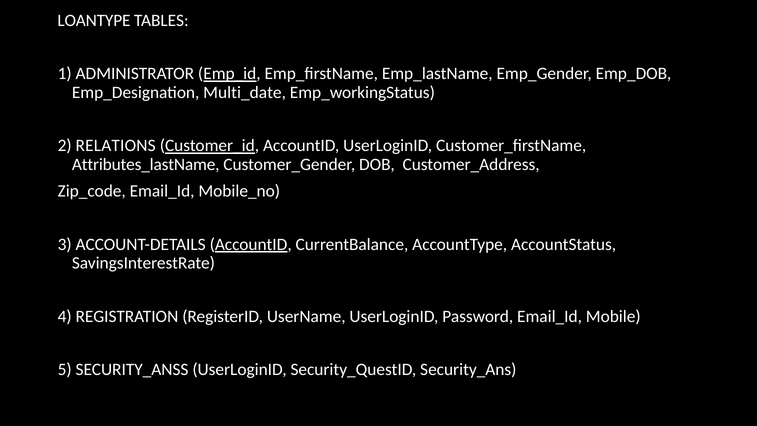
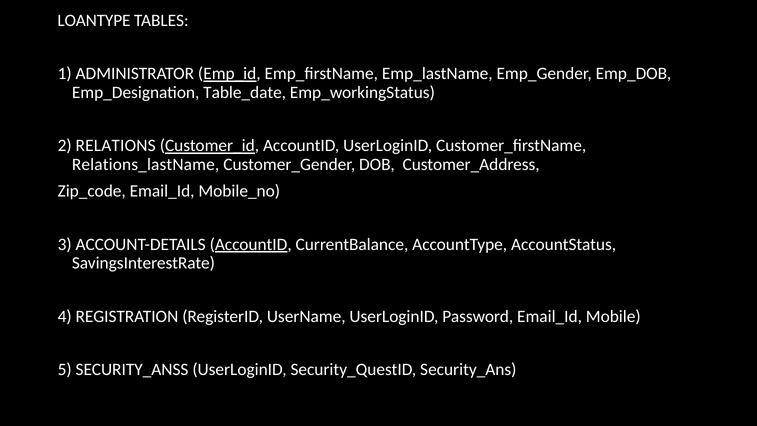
Multi_date: Multi_date -> Table_date (245, 92)
Attributes_lastName: Attributes_lastName -> Relations_lastName (146, 164)
